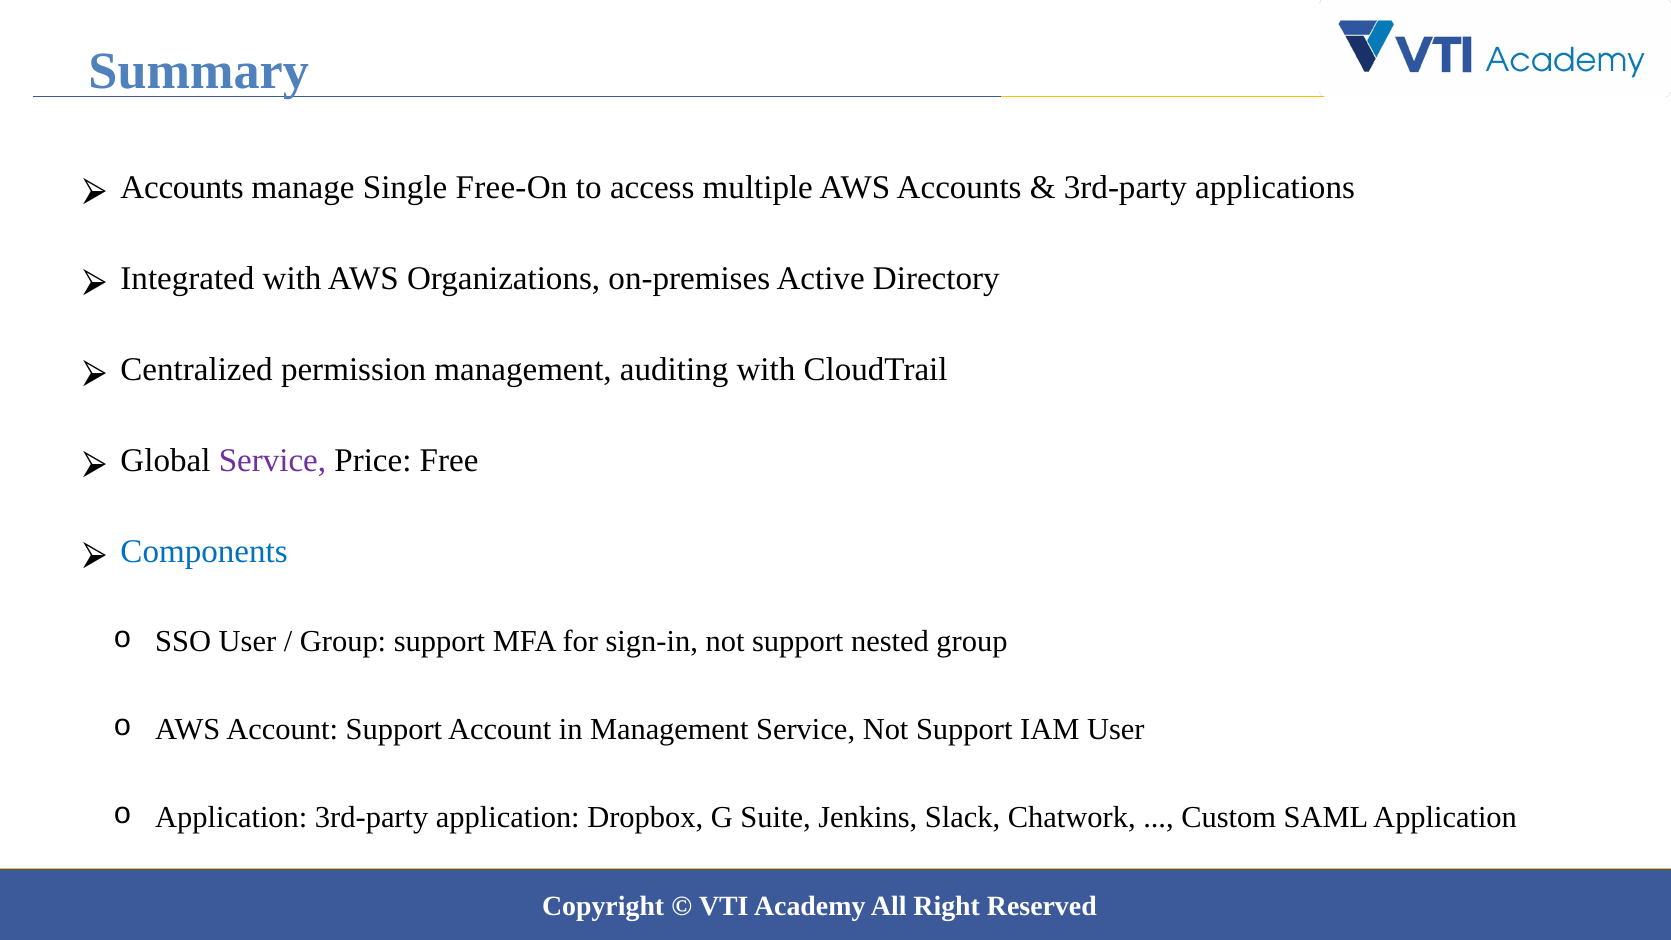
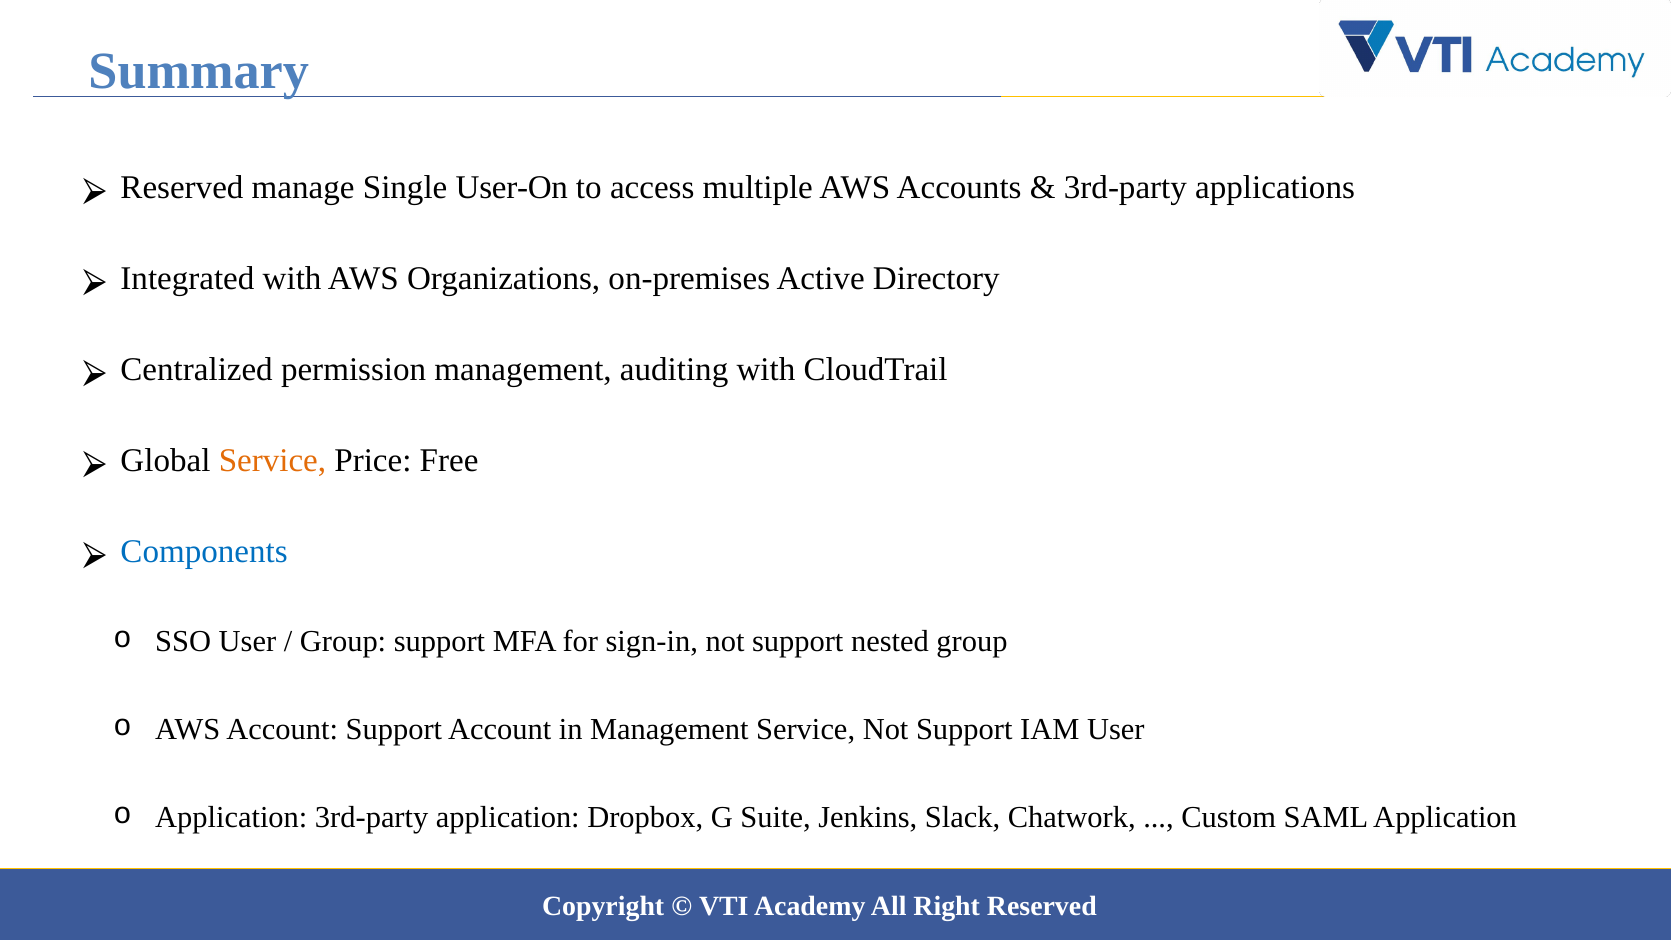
Accounts: Accounts -> Reserved (182, 188)
Free-On: Free-On -> User-On (512, 188)
Service colour: purple -> orange (272, 461)
